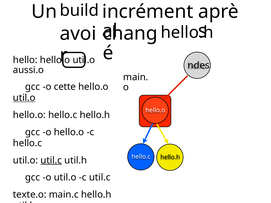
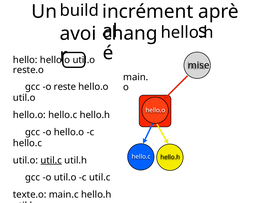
ndes: ndes -> mise (199, 65)
aussi.o: aussi.o -> reste.o (28, 70)
cette: cette -> reste (65, 87)
util.o underline: present -> none (24, 98)
